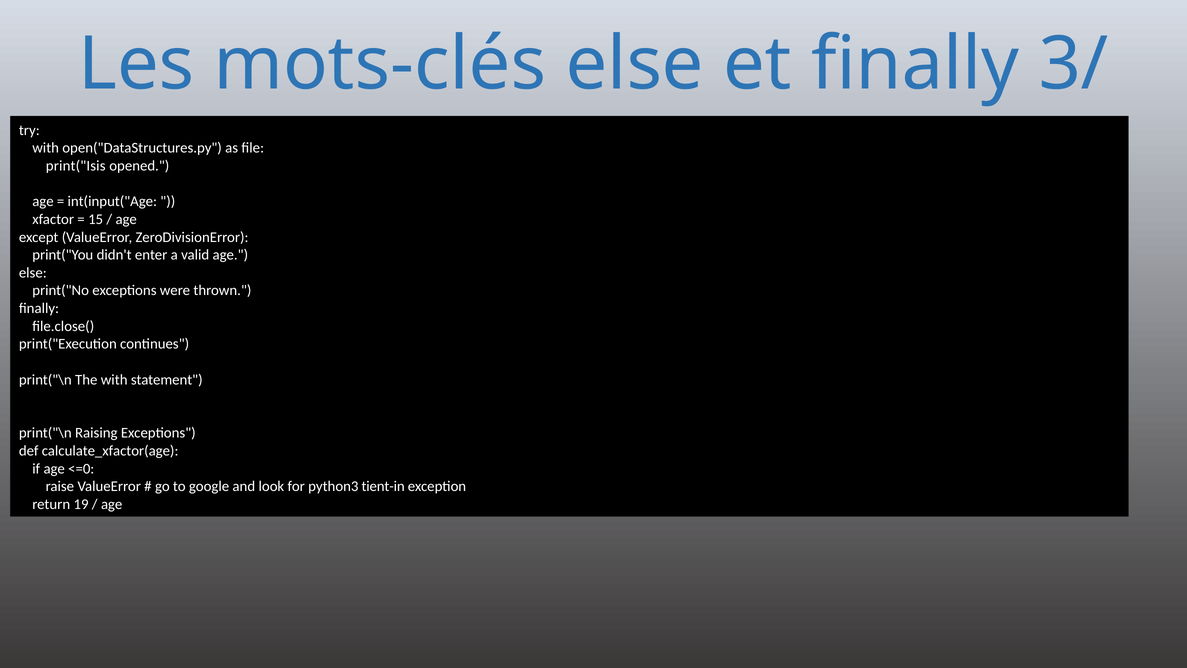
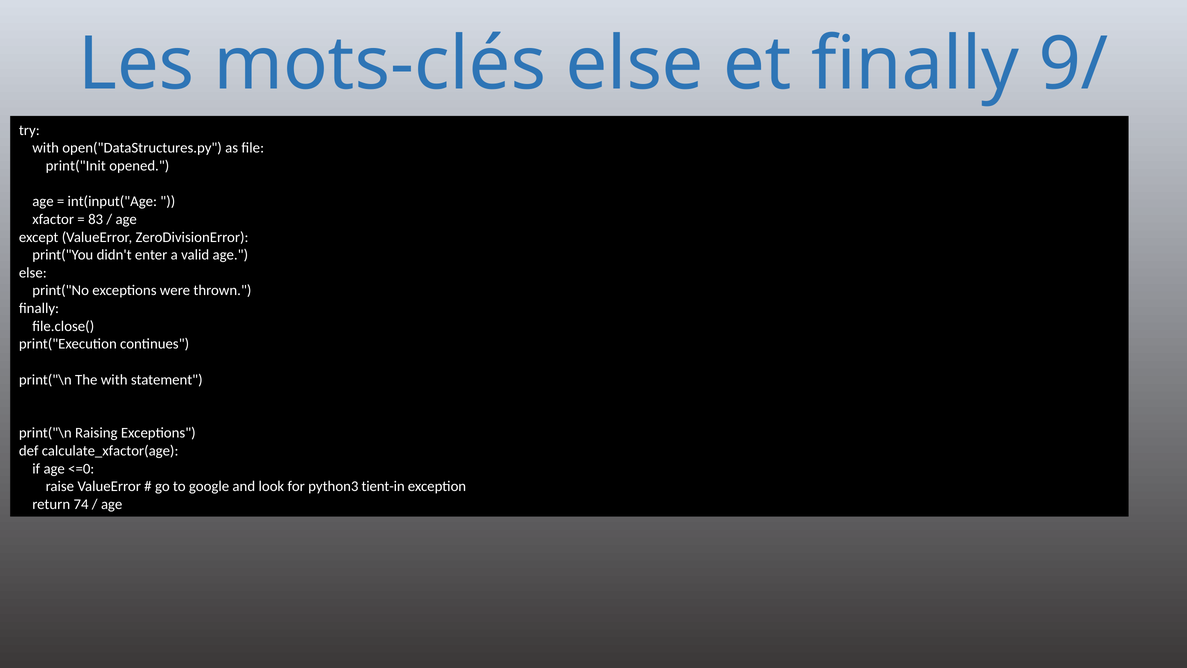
3/: 3/ -> 9/ (1074, 64)
print("Isis: print("Isis -> print("Init (76, 166)
15: 15 -> 83 (96, 219)
19: 19 -> 74 (81, 504)
